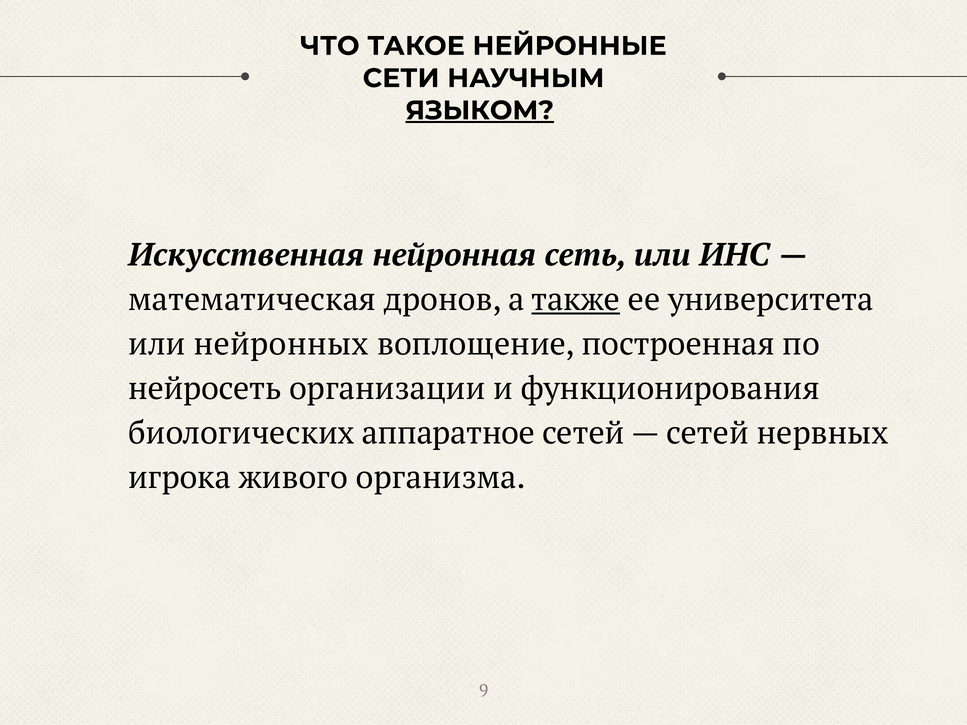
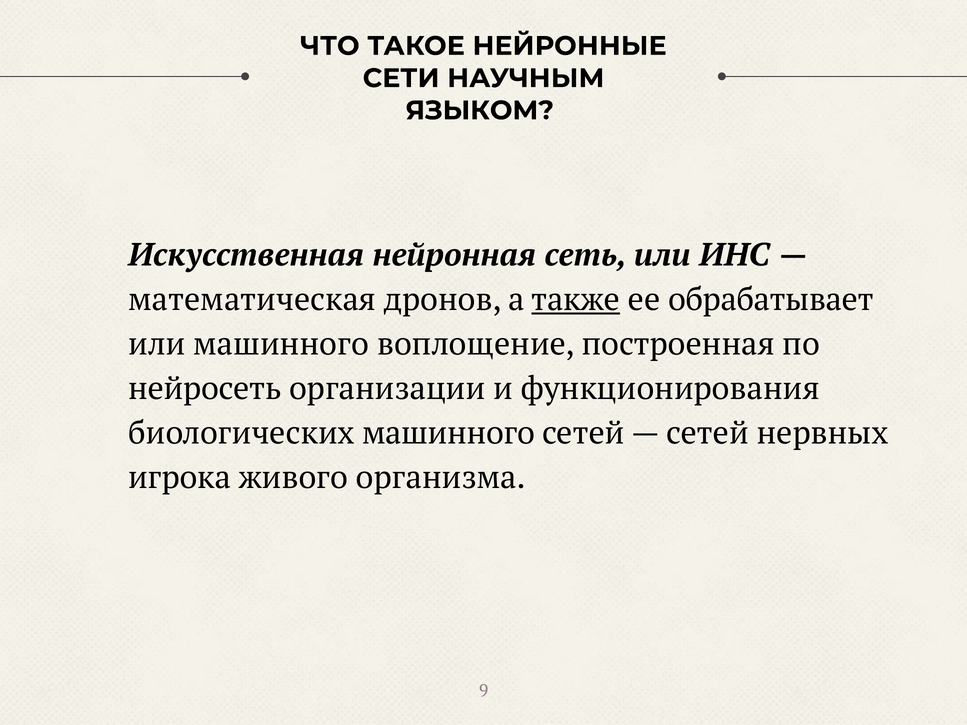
ЯЗЫКОМ underline: present -> none (480, 110)
университета: университета -> обрабатывает (771, 300)
или нейронных: нейронных -> машинного (281, 344)
биологических аппаратное: аппаратное -> машинного (448, 433)
